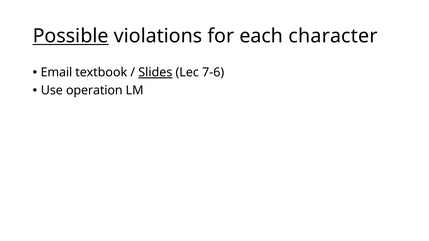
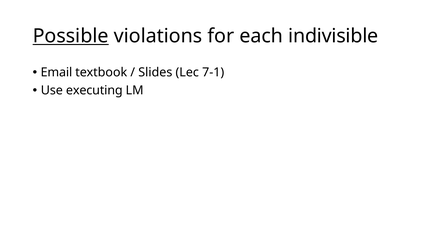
character: character -> indivisible (333, 36)
Slides underline: present -> none (155, 73)
7-6: 7-6 -> 7-1 (213, 73)
operation: operation -> executing (94, 91)
